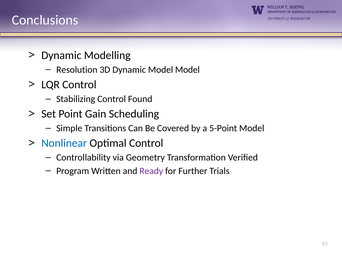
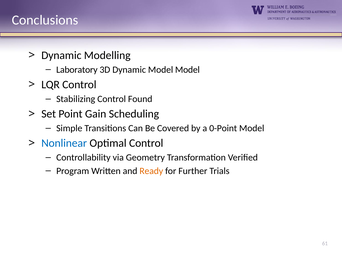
Resolution: Resolution -> Laboratory (77, 69)
5-Point: 5-Point -> 0-Point (223, 128)
Ready colour: purple -> orange (151, 171)
